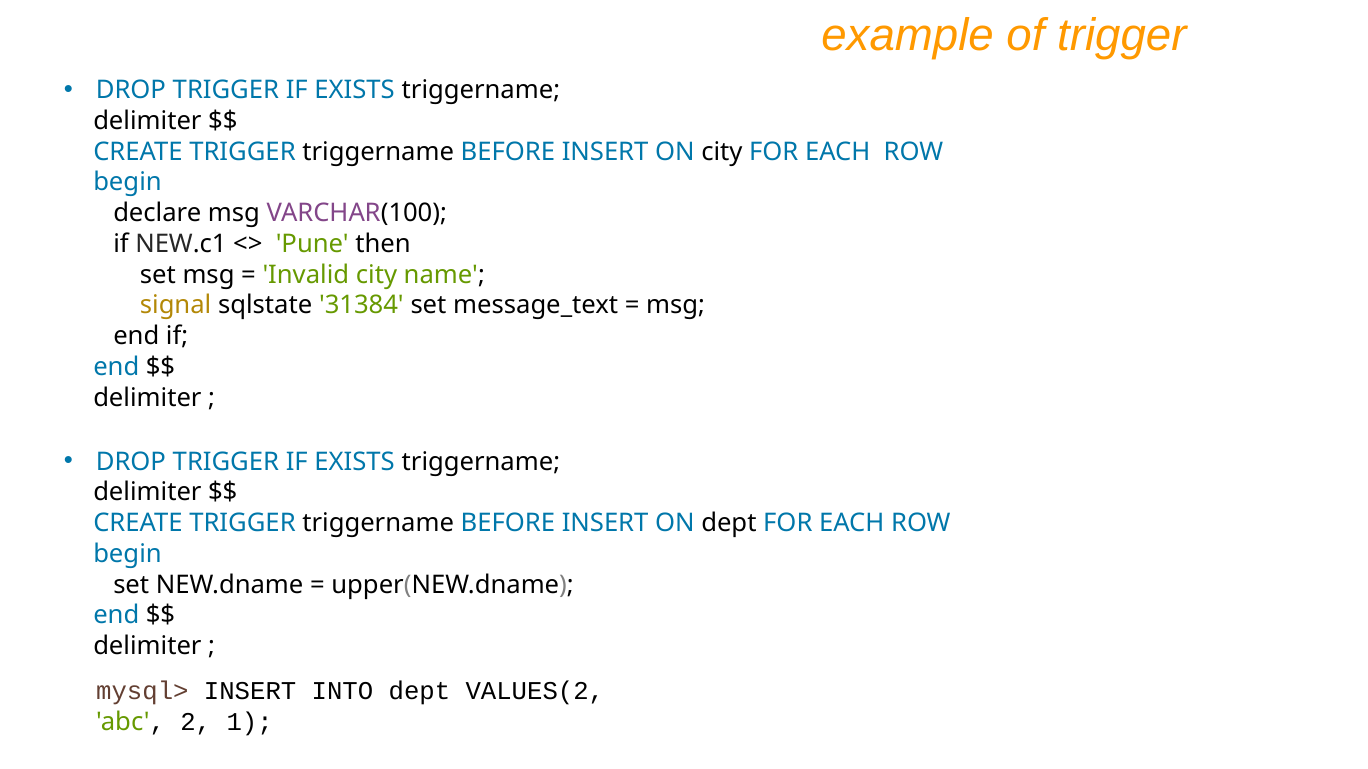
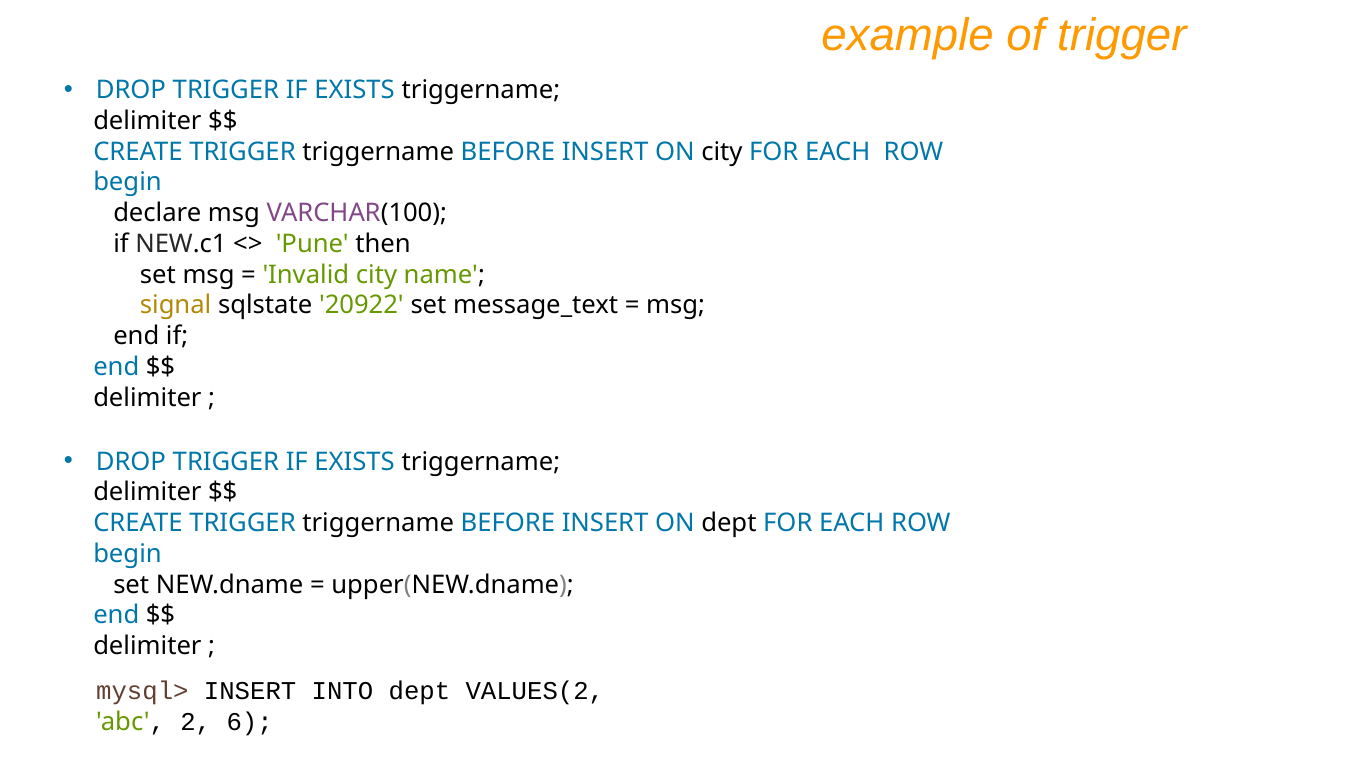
31384: 31384 -> 20922 (361, 306)
1: 1 -> 6 (250, 722)
